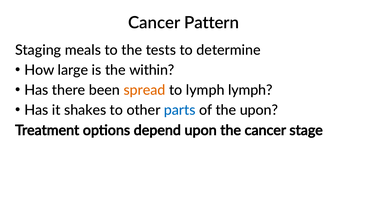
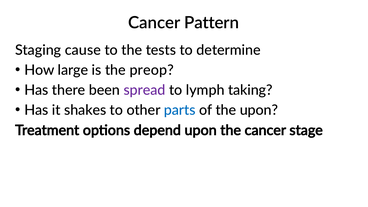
meals: meals -> cause (83, 50)
within: within -> preop (152, 70)
spread colour: orange -> purple (145, 90)
lymph lymph: lymph -> taking (250, 90)
